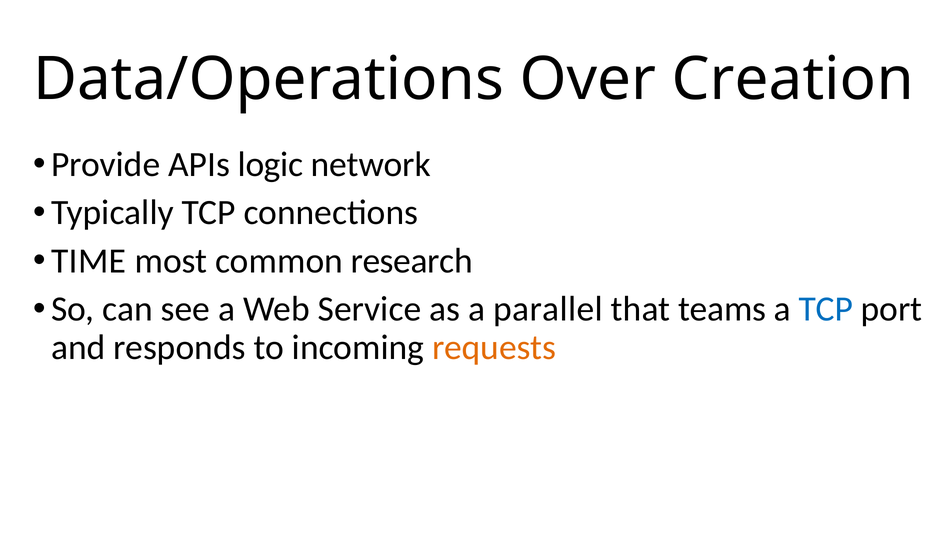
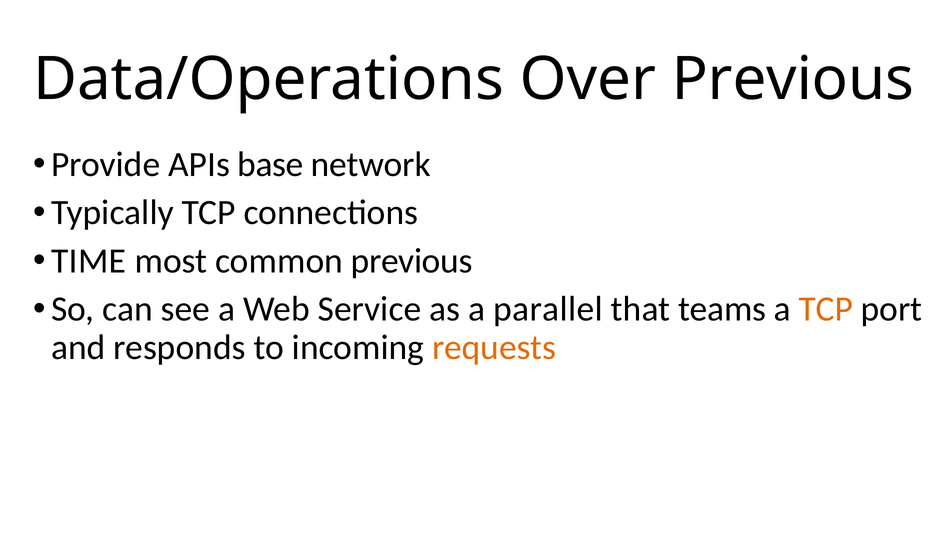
Over Creation: Creation -> Previous (793, 80)
logic: logic -> base (270, 164)
common research: research -> previous (412, 261)
TCP colour: blue -> orange (826, 309)
